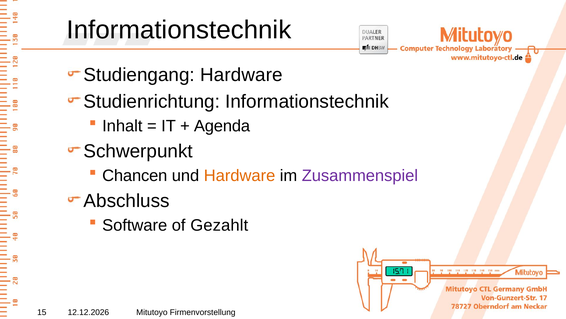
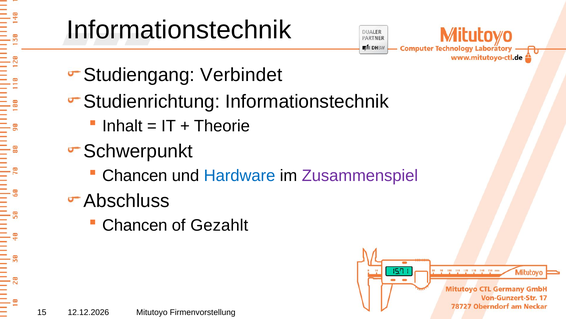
Studiengang Hardware: Hardware -> Verbindet (241, 75)
Agenda: Agenda -> Theorie (222, 126)
Hardware colour: orange -> blue (240, 175)
Software: Software -> Chancen (135, 225)
